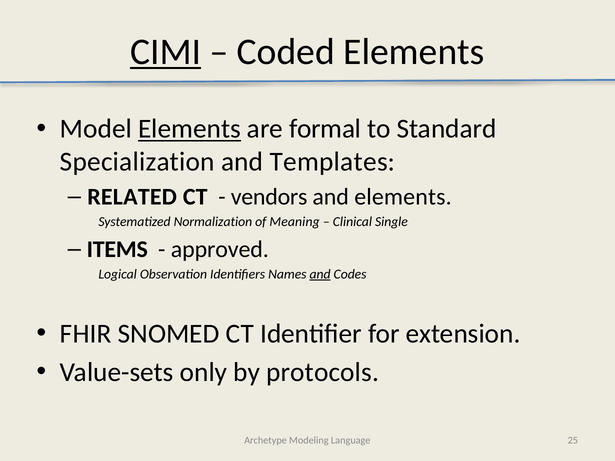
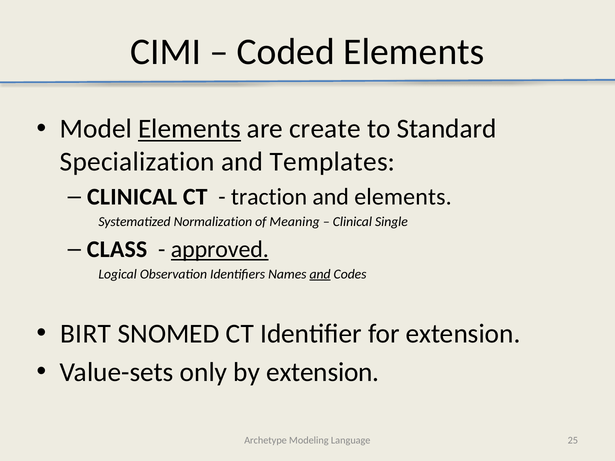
CIMI underline: present -> none (166, 52)
formal: formal -> create (325, 129)
RELATED: RELATED -> CLINICAL (132, 197)
vendors: vendors -> traction (269, 197)
ITEMS: ITEMS -> CLASS (117, 250)
approved underline: none -> present (220, 250)
FHIR: FHIR -> BIRT (86, 334)
by protocols: protocols -> extension (323, 372)
